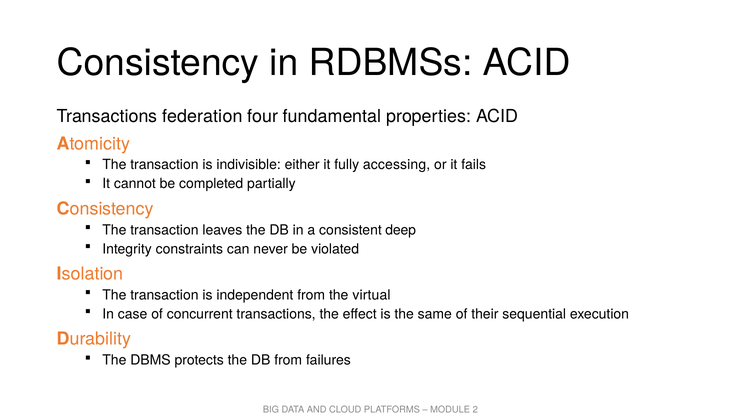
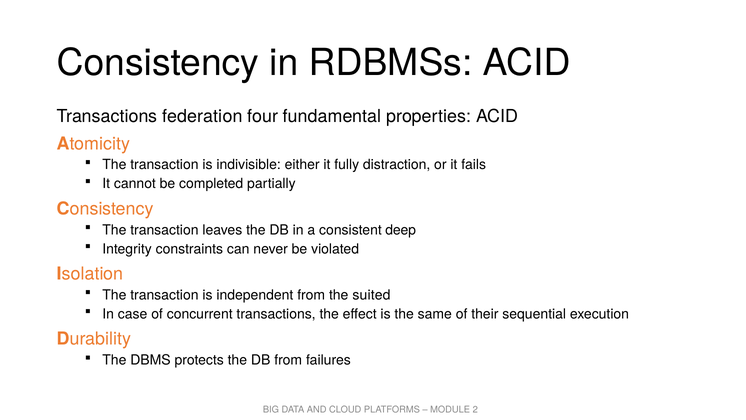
accessing: accessing -> distraction (397, 165)
virtual: virtual -> suited (371, 295)
